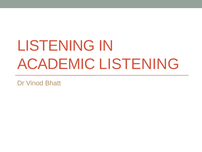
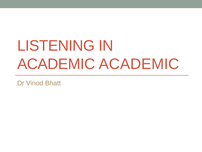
ACADEMIC LISTENING: LISTENING -> ACADEMIC (139, 64)
